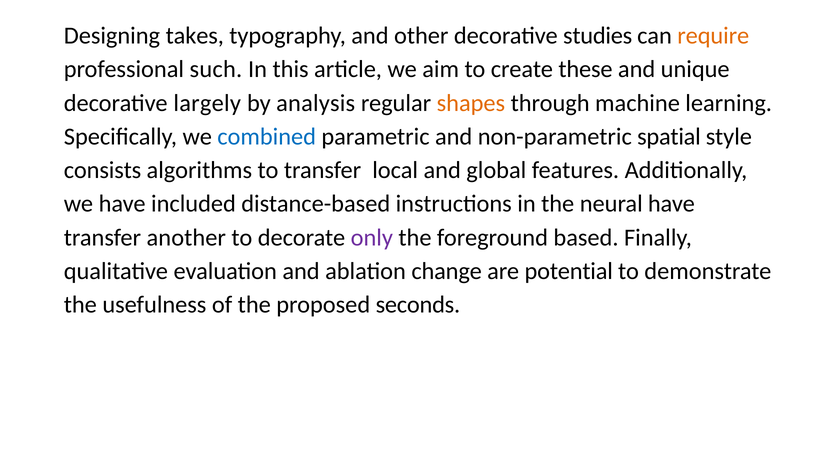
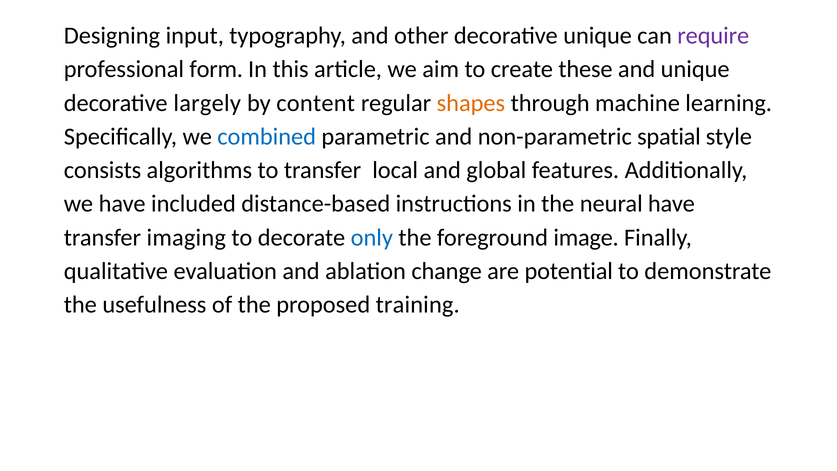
takes: takes -> input (195, 36)
decorative studies: studies -> unique (598, 36)
require colour: orange -> purple (713, 36)
such: such -> form (216, 69)
analysis: analysis -> content (316, 103)
another: another -> imaging (186, 237)
only colour: purple -> blue (372, 237)
based: based -> image (586, 237)
seconds: seconds -> training (418, 305)
